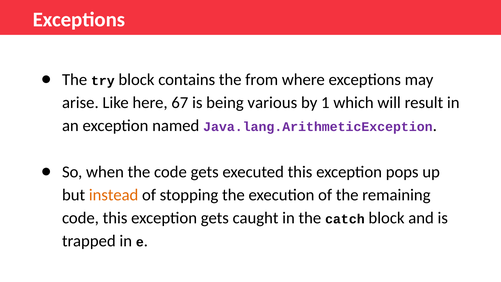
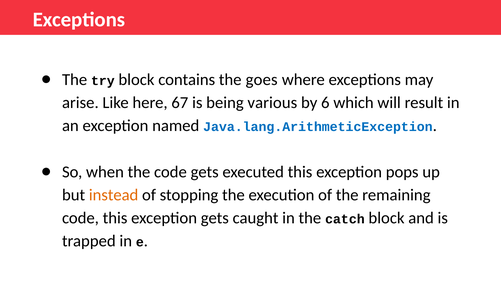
from: from -> goes (262, 80)
1: 1 -> 6 (325, 103)
Java.lang.ArithmeticException colour: purple -> blue (318, 127)
